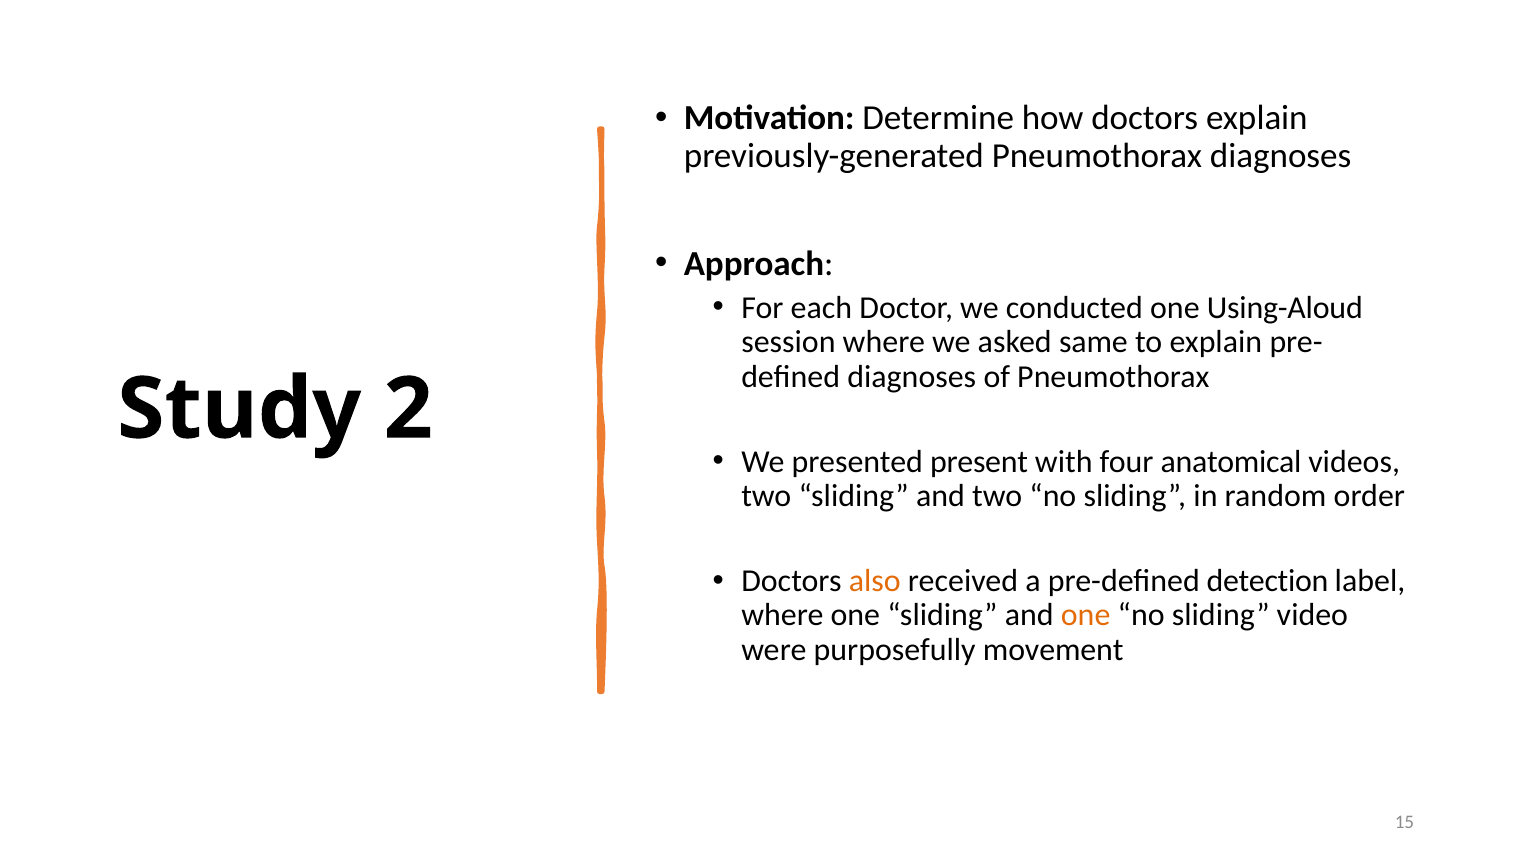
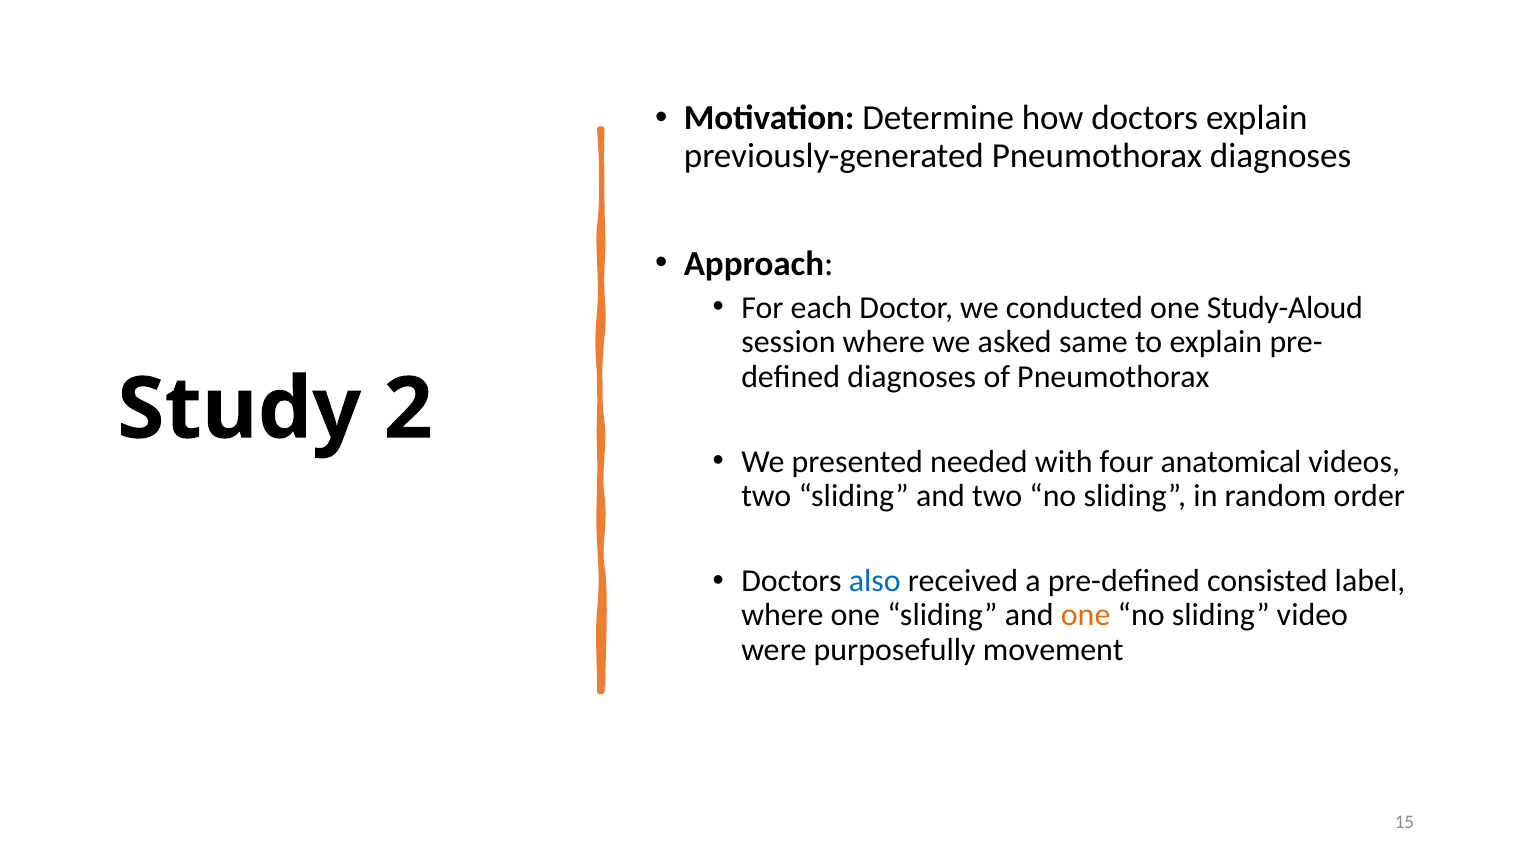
Using-Aloud: Using-Aloud -> Study-Aloud (1285, 308)
present: present -> needed (979, 462)
also colour: orange -> blue (875, 581)
detection: detection -> consisted (1267, 581)
